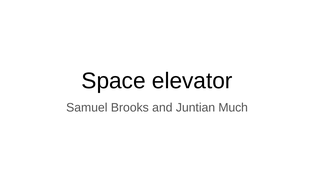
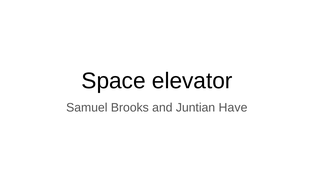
Much: Much -> Have (233, 107)
